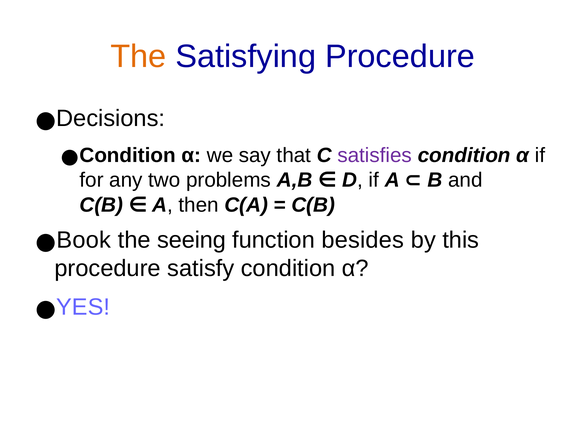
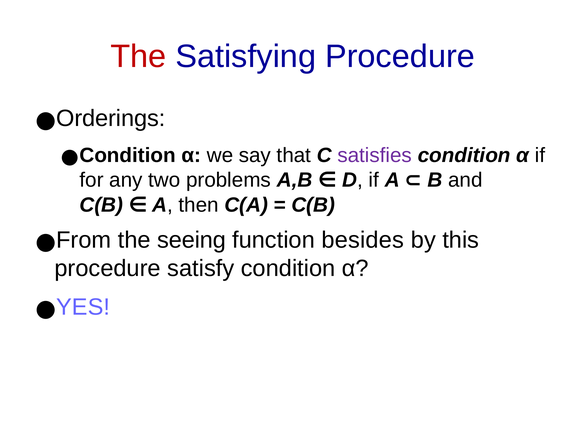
The colour: orange -> red (138, 56)
Decisions: Decisions -> Orderings (111, 119)
Book: Book -> From (84, 240)
